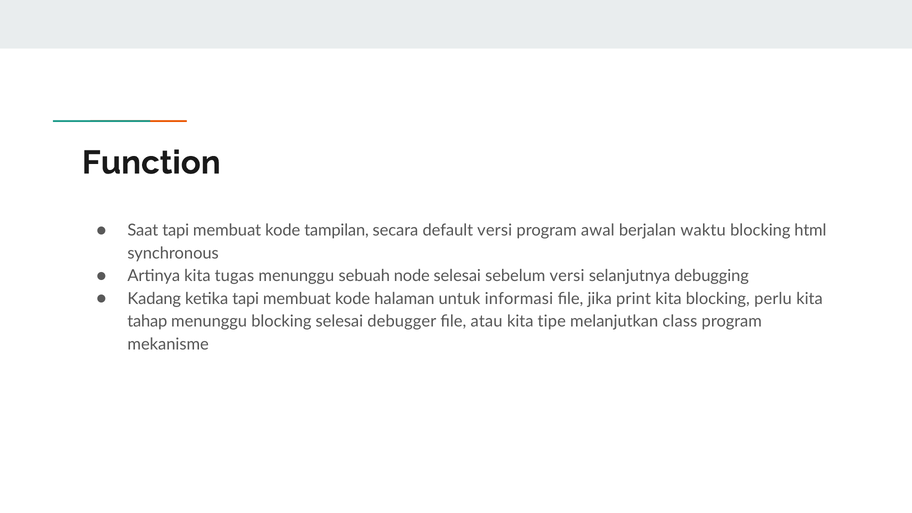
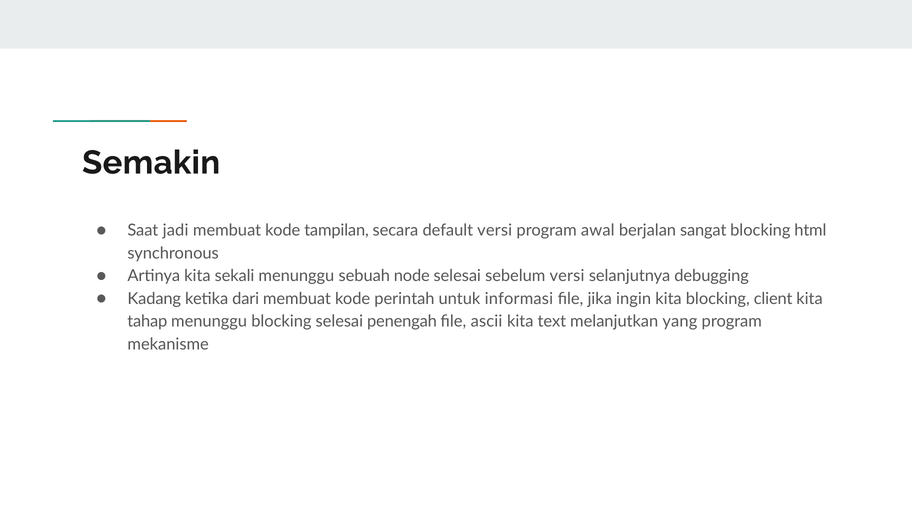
Function: Function -> Semakin (151, 163)
Saat tapi: tapi -> jadi (176, 230)
waktu: waktu -> sangat (703, 230)
tugas: tugas -> sekali (235, 276)
ketika tapi: tapi -> dari (246, 299)
halaman: halaman -> perintah (404, 299)
print: print -> ingin (634, 299)
perlu: perlu -> client (773, 299)
debugger: debugger -> penengah (402, 321)
atau: atau -> ascii (487, 321)
tipe: tipe -> text (552, 321)
class: class -> yang (680, 321)
